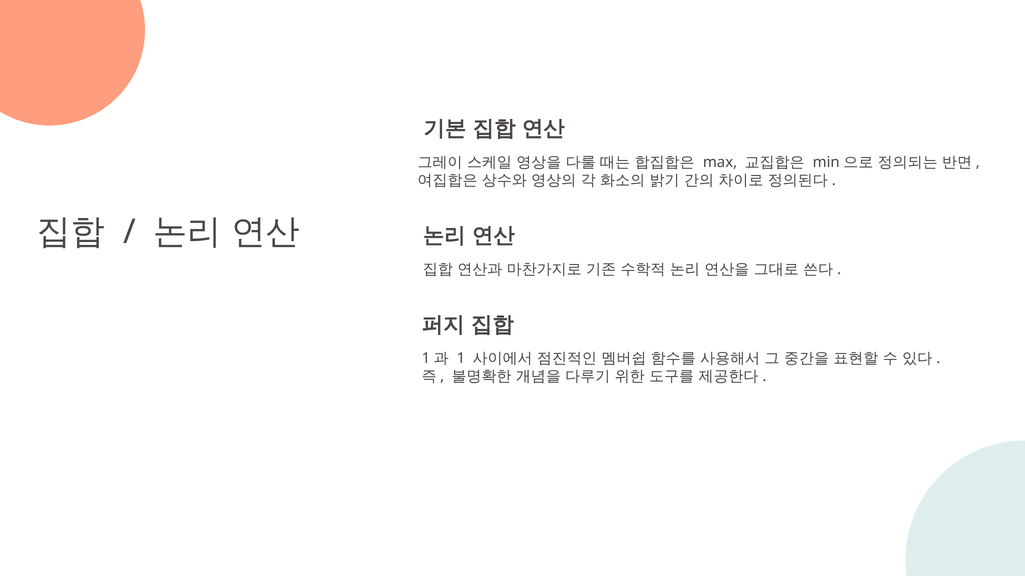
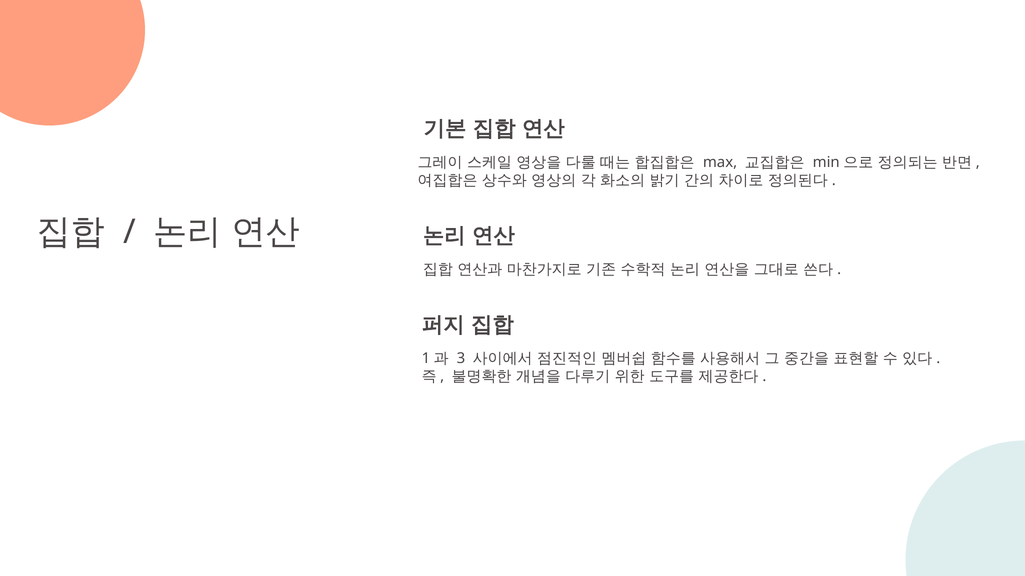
1: 1 -> 3 (461, 359)
